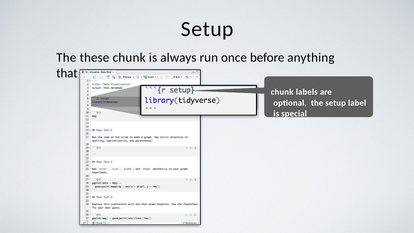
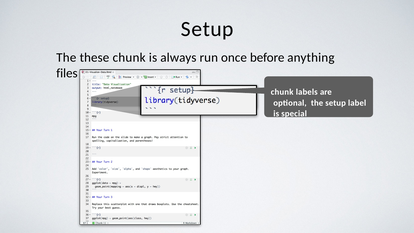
that: that -> files (67, 73)
